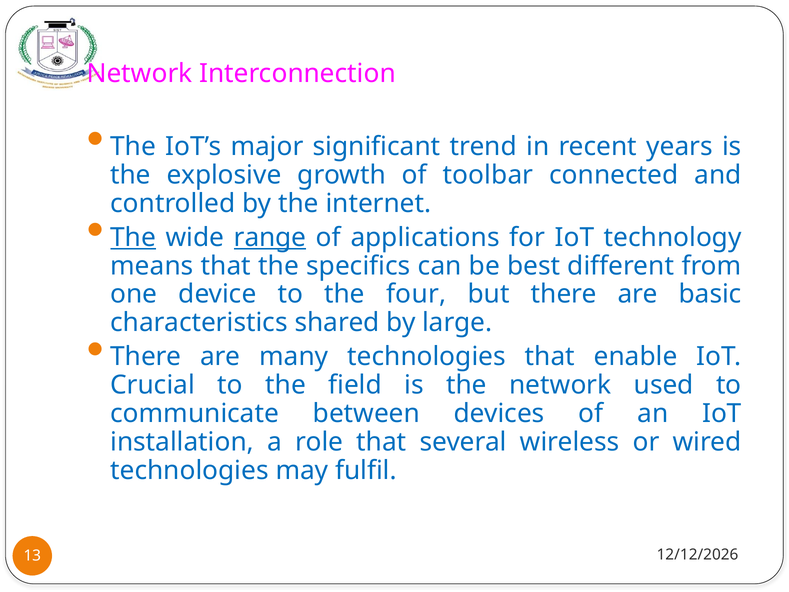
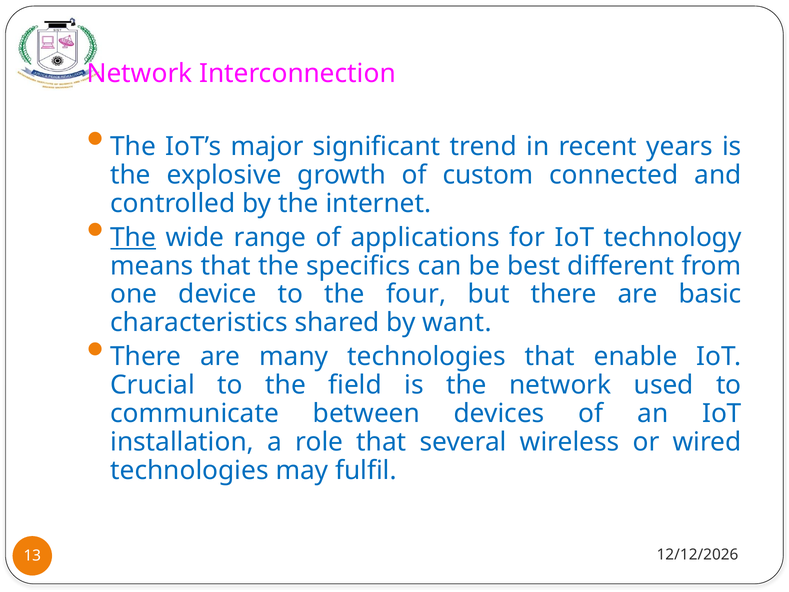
toolbar: toolbar -> custom (488, 175)
range underline: present -> none (270, 237)
large: large -> want (457, 323)
